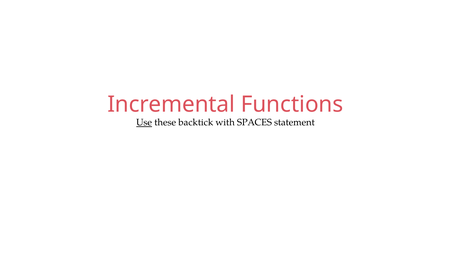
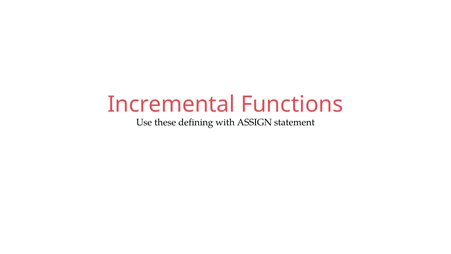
Use underline: present -> none (144, 122)
backtick: backtick -> defining (196, 122)
SPACES: SPACES -> ASSIGN (254, 122)
